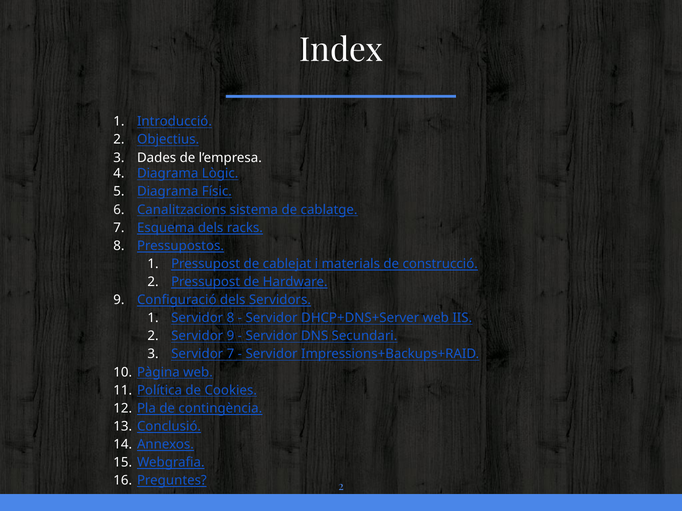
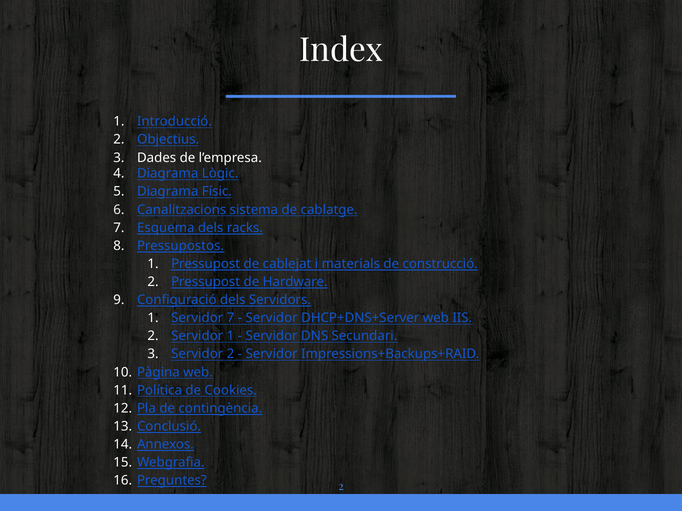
Servidor 8: 8 -> 7 (230, 318)
Servidor 9: 9 -> 1 (230, 336)
Servidor 7: 7 -> 2 (230, 354)
